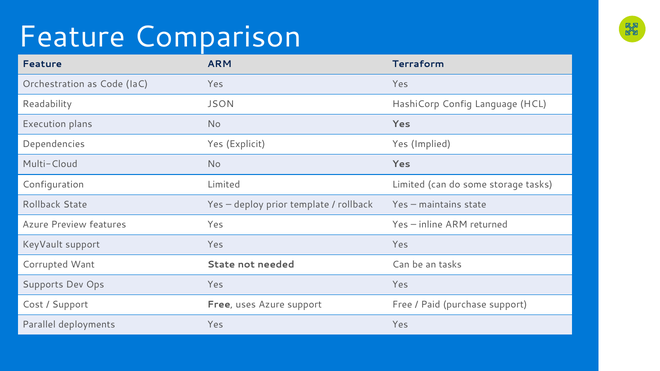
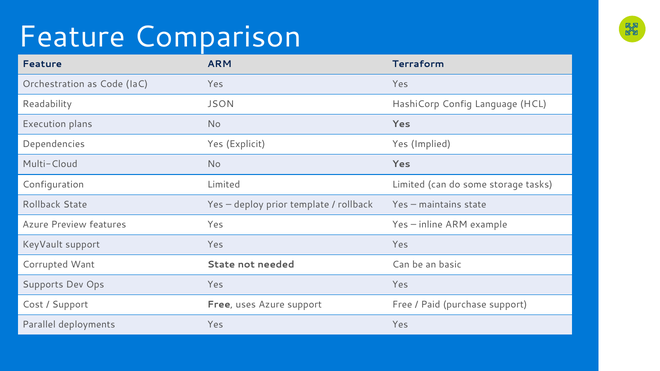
returned: returned -> example (489, 225)
an tasks: tasks -> basic (450, 265)
